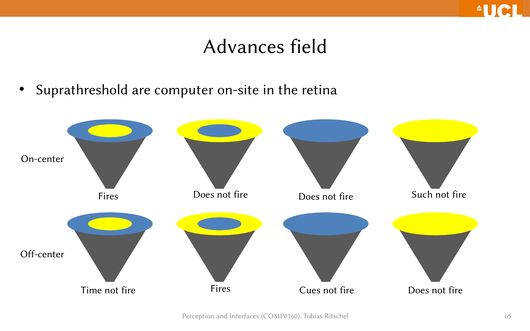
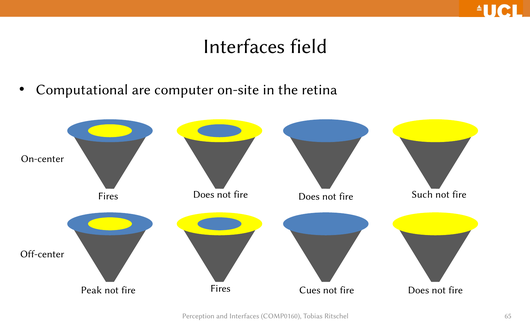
Advances: Advances -> Interfaces (244, 47)
Suprathreshold: Suprathreshold -> Computational (82, 90)
Time: Time -> Peak (91, 290)
